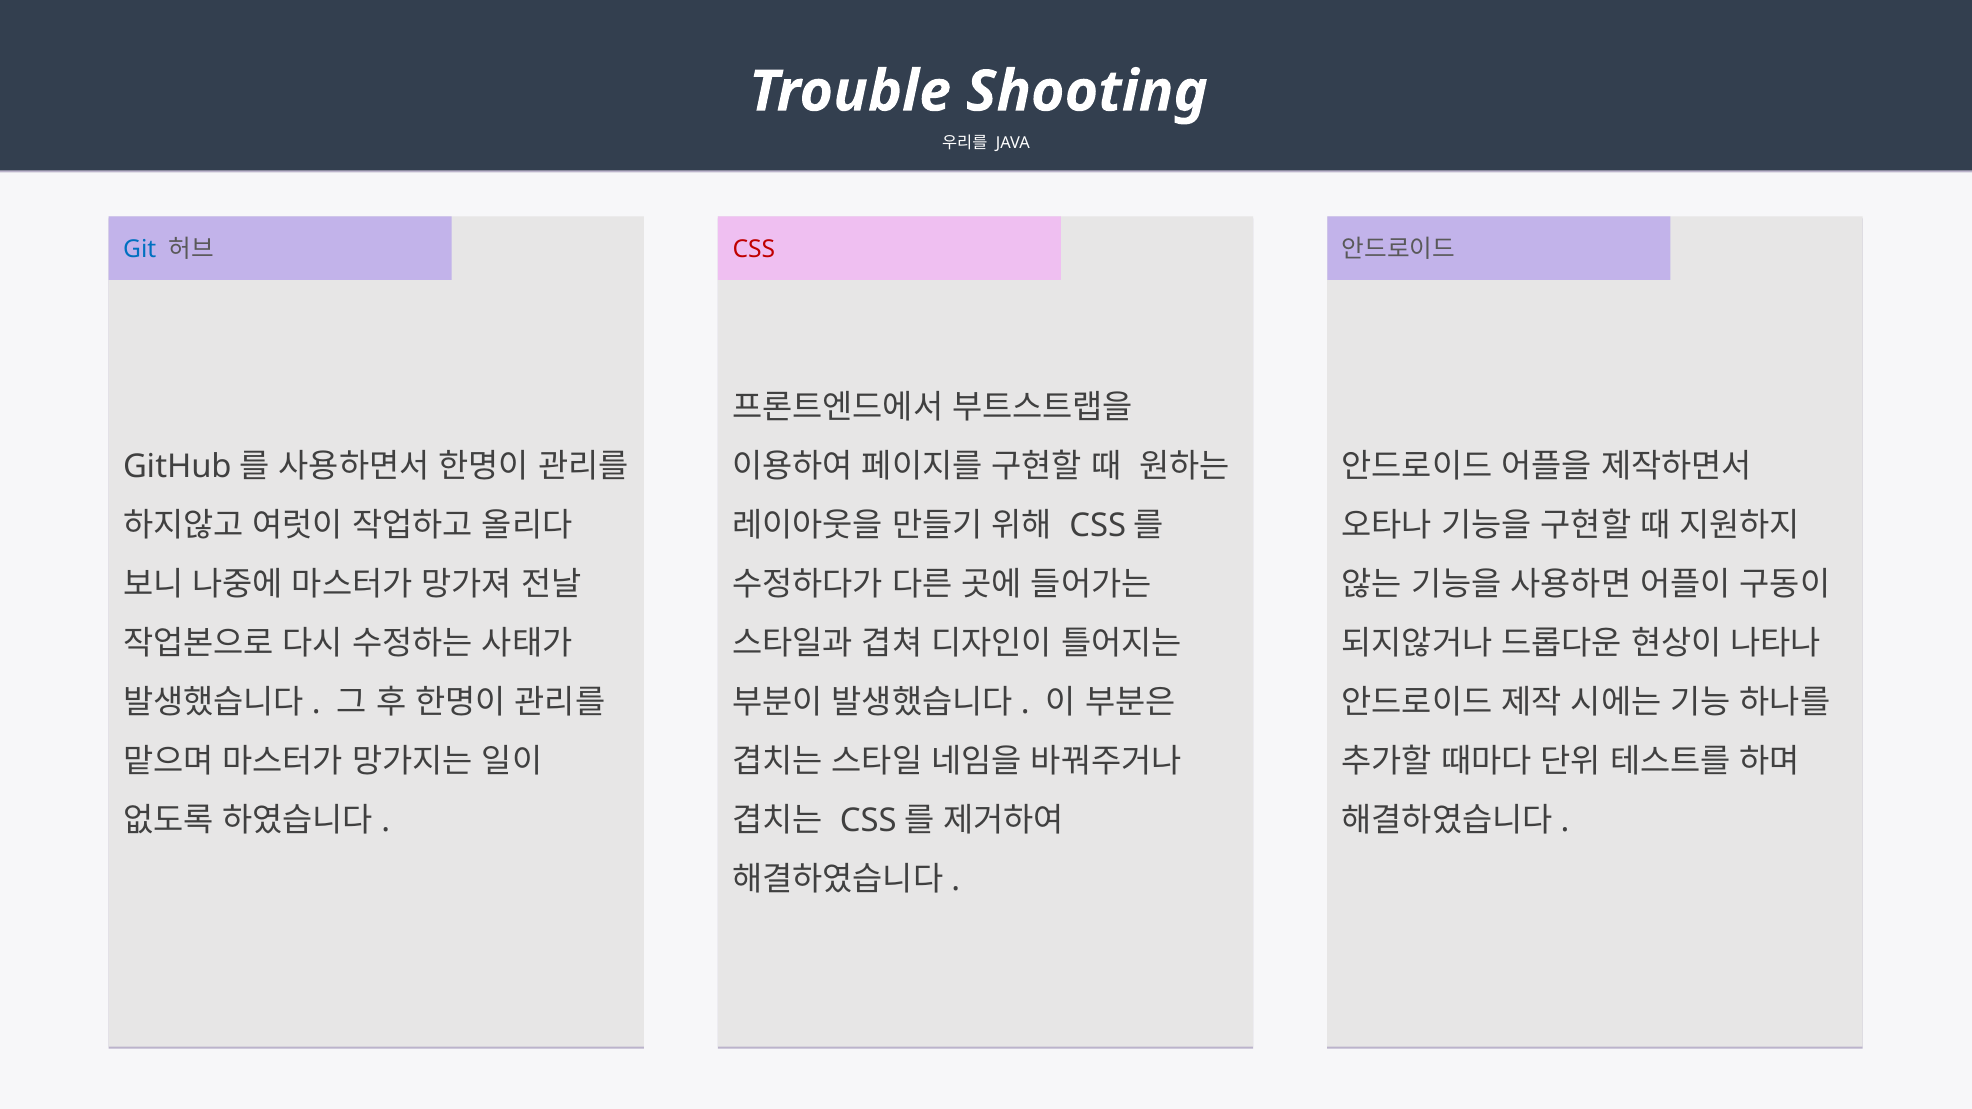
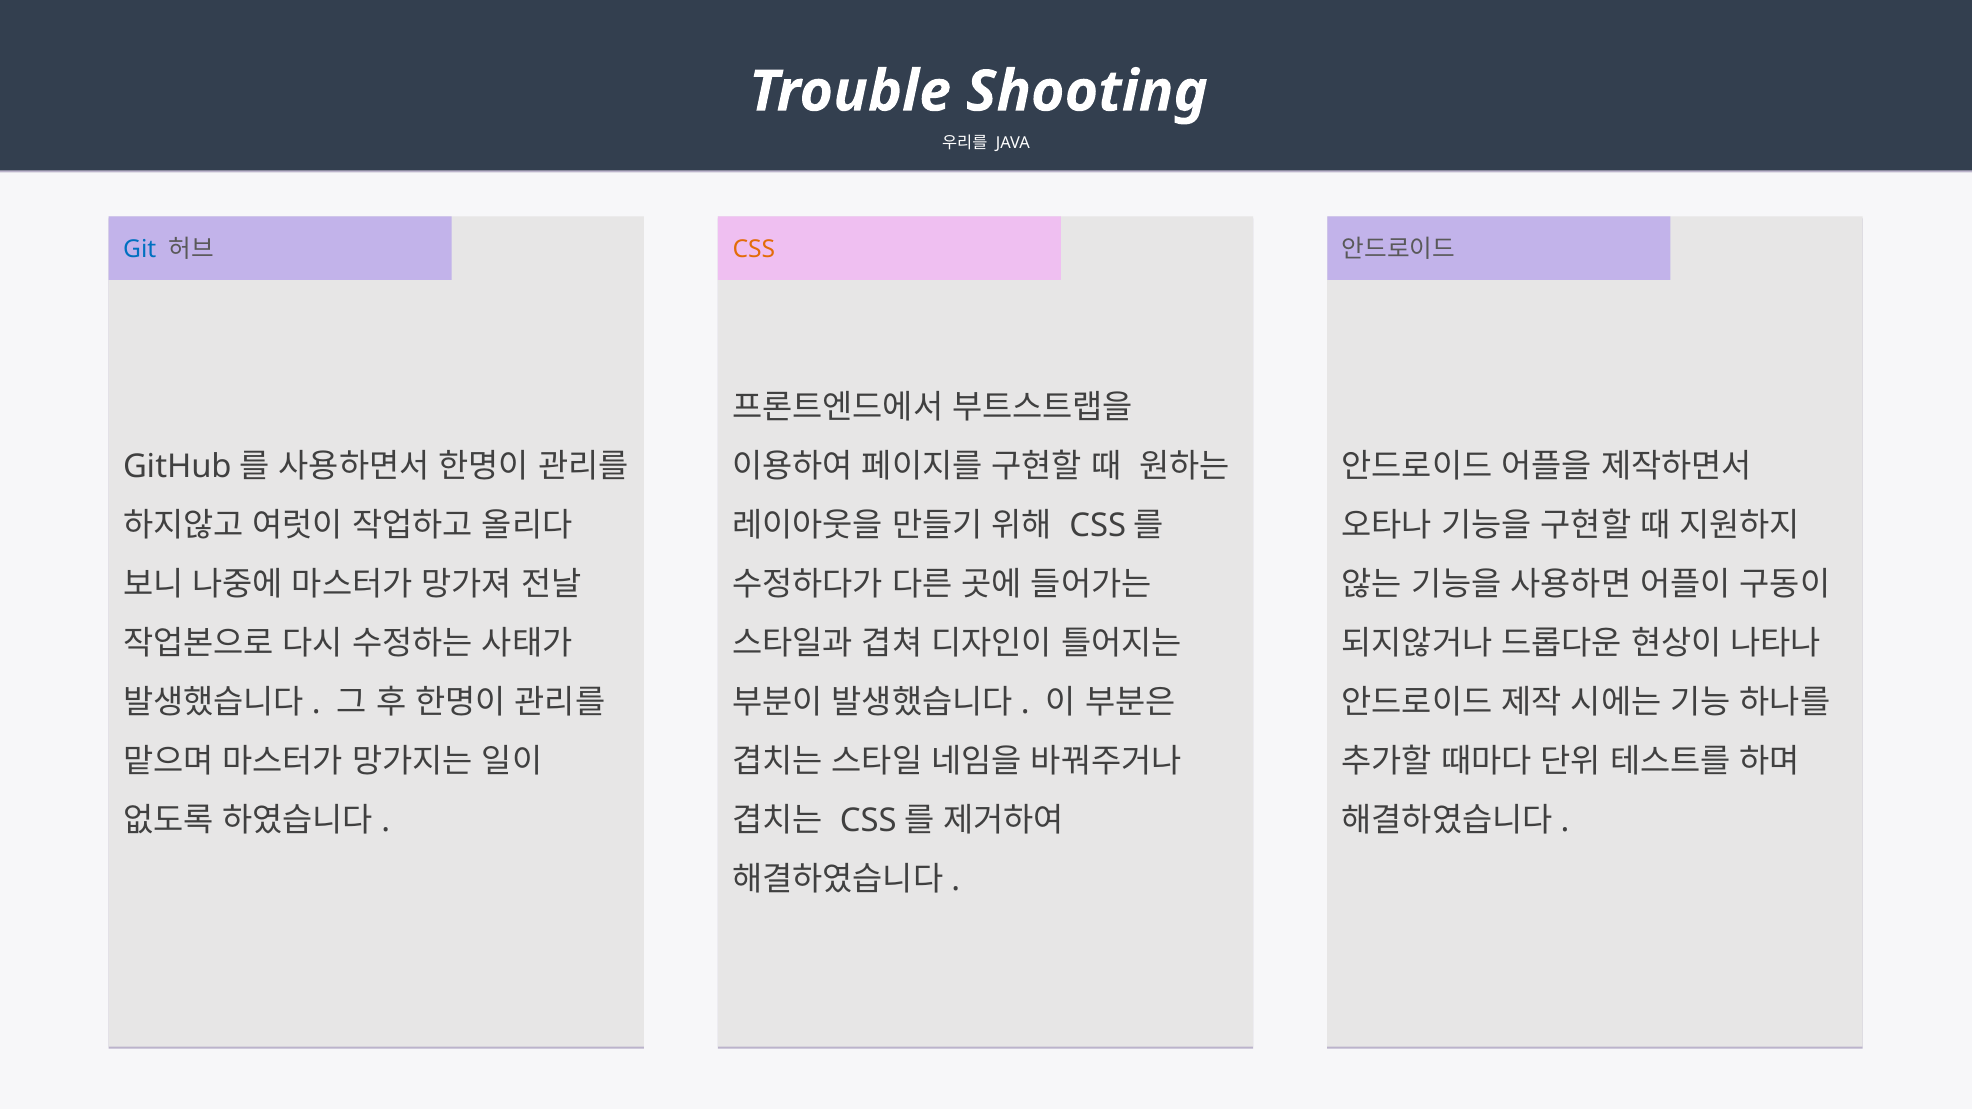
CSS colour: red -> orange (754, 250)
